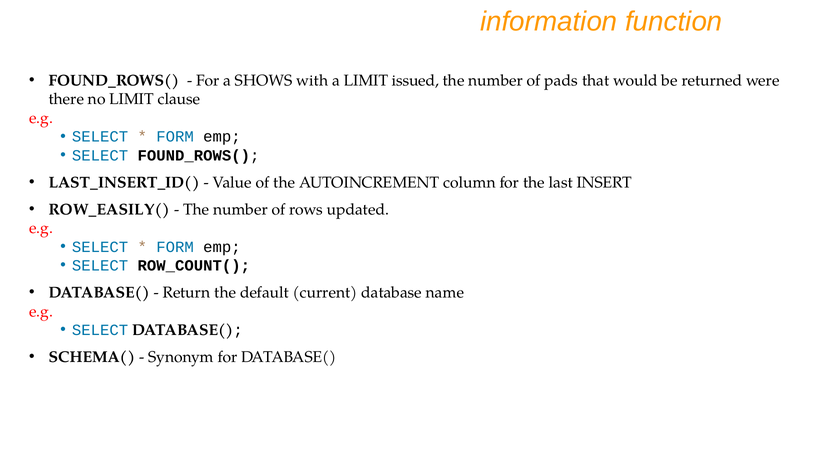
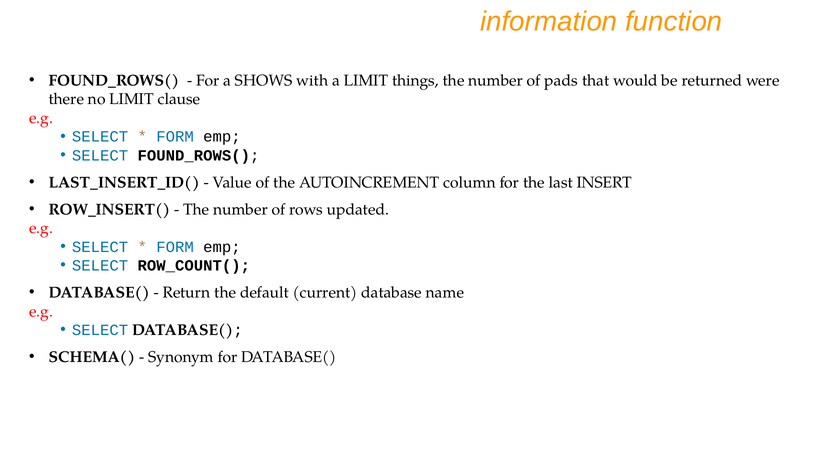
issued: issued -> things (415, 81)
ROW_EASILY(: ROW_EASILY( -> ROW_INSERT( (109, 210)
